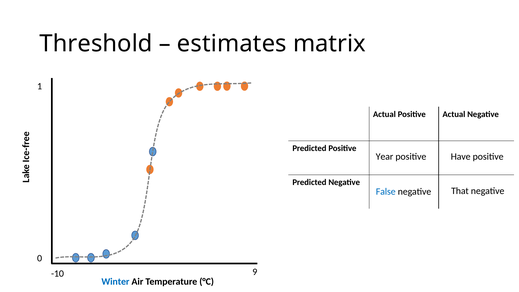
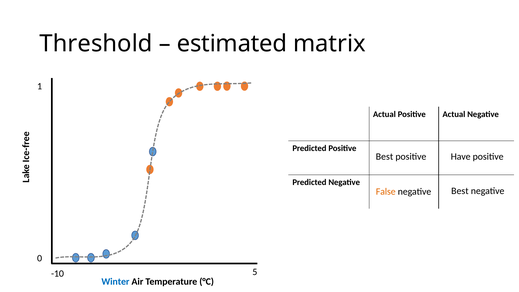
estimates: estimates -> estimated (232, 44)
Year: Year -> Best (384, 157)
That: That -> Best (460, 191)
False colour: blue -> orange (386, 192)
9: 9 -> 5 (255, 272)
